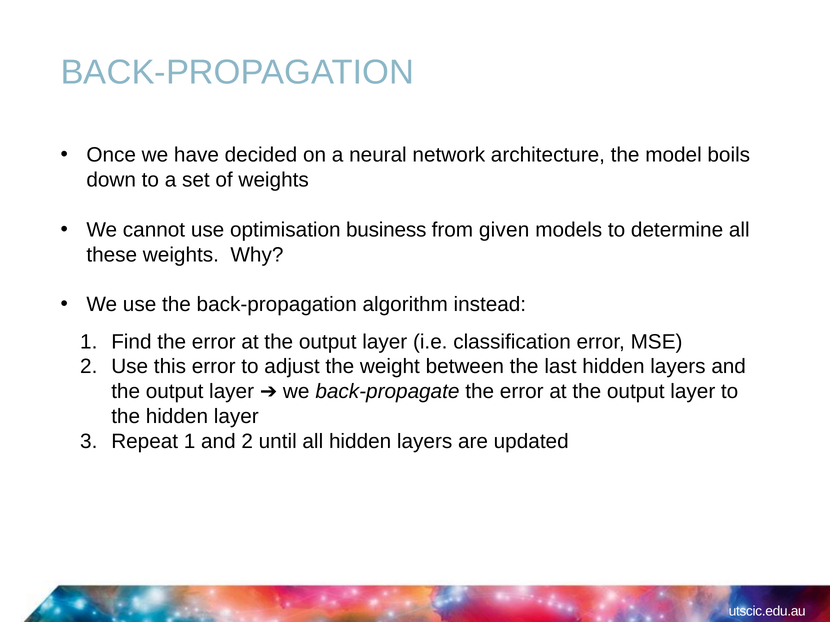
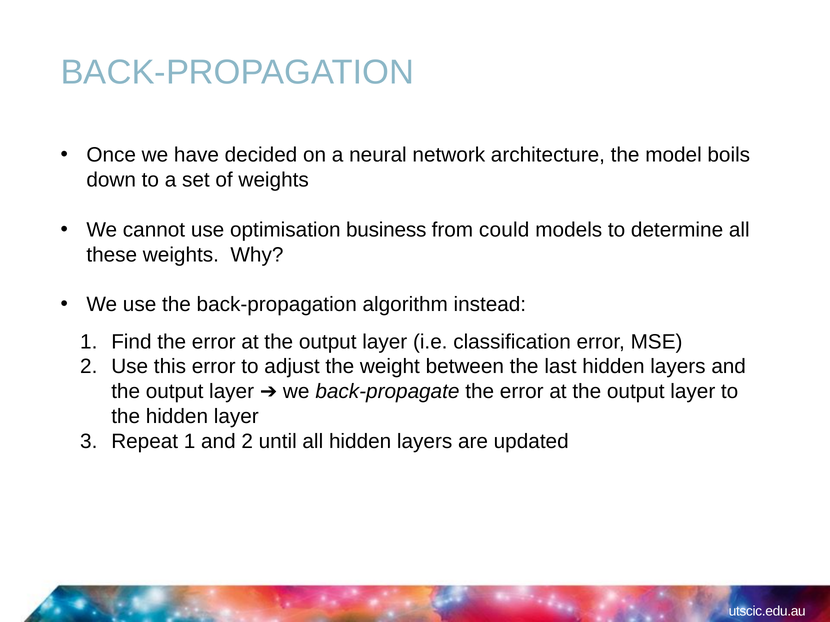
given: given -> could (504, 230)
